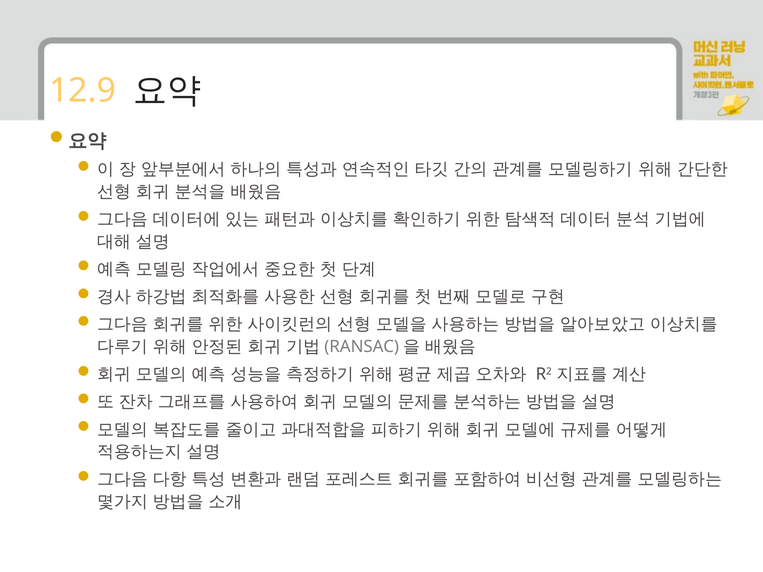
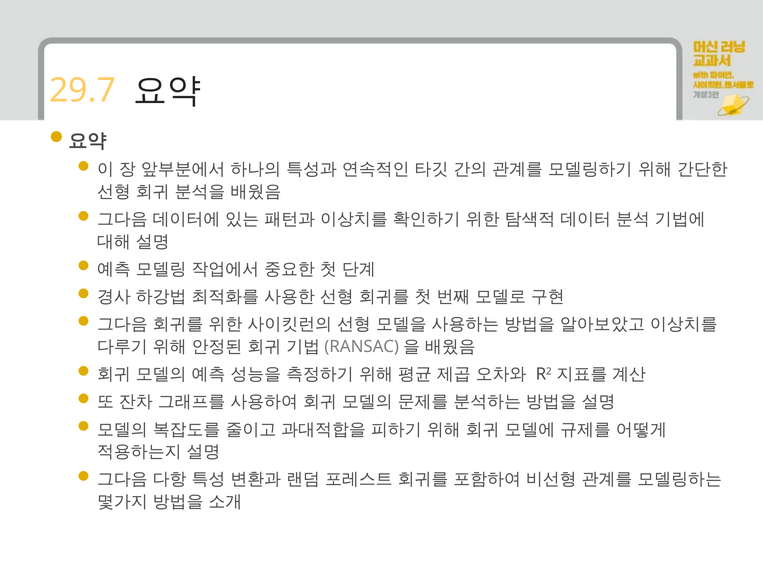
12.9: 12.9 -> 29.7 (83, 91)
